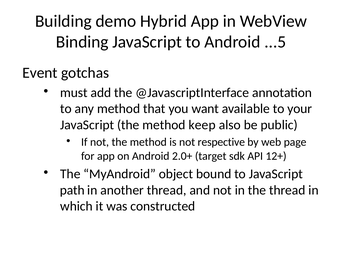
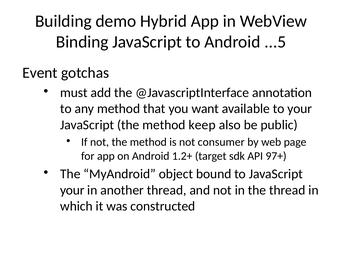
respective: respective -> consumer (221, 142)
2.0+: 2.0+ -> 1.2+ (182, 156)
12+: 12+ -> 97+ (276, 156)
path: path -> your (72, 190)
